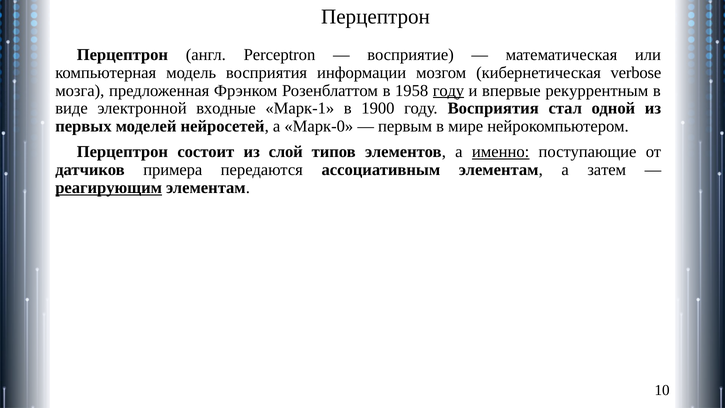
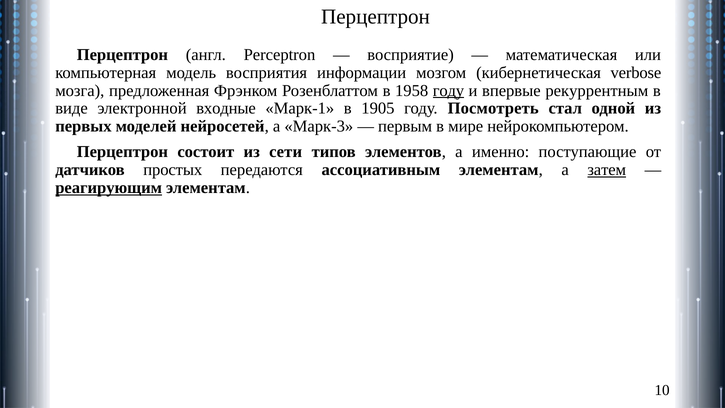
1900: 1900 -> 1905 (378, 108)
году Восприятия: Восприятия -> Посмотреть (493, 108)
Марк-0: Марк-0 -> Марк-3 (319, 126)
слой: слой -> сети (286, 152)
именно underline: present -> none (501, 152)
примера: примера -> простых (173, 170)
затем underline: none -> present (607, 170)
